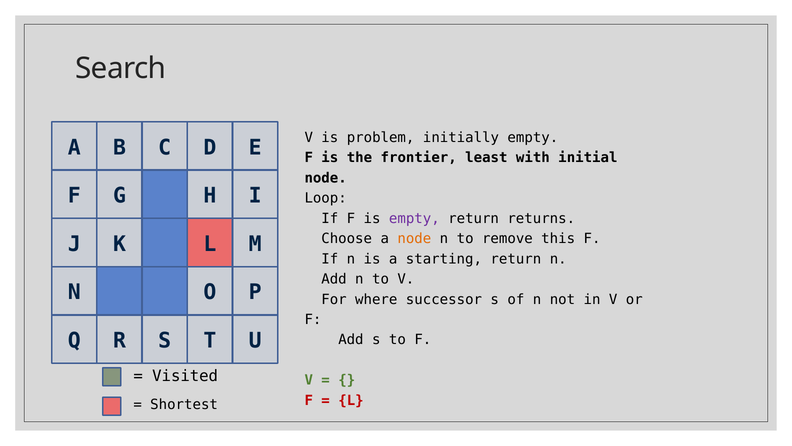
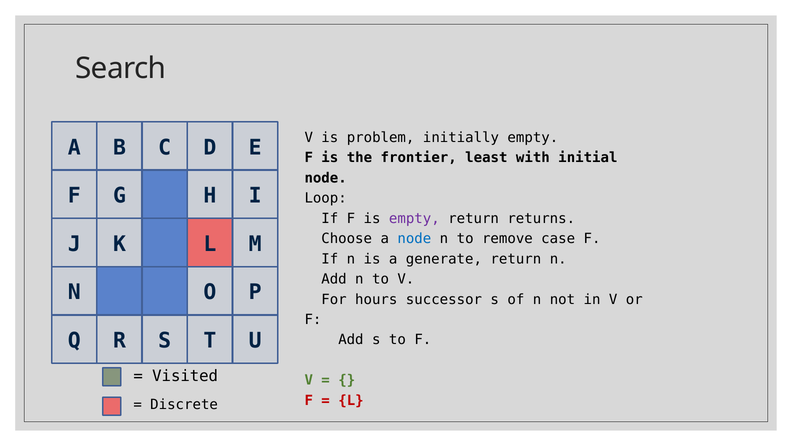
node colour: orange -> blue (414, 238)
this: this -> case (558, 238)
starting: starting -> generate (444, 259)
where: where -> hours (376, 299)
Shortest: Shortest -> Discrete (184, 404)
